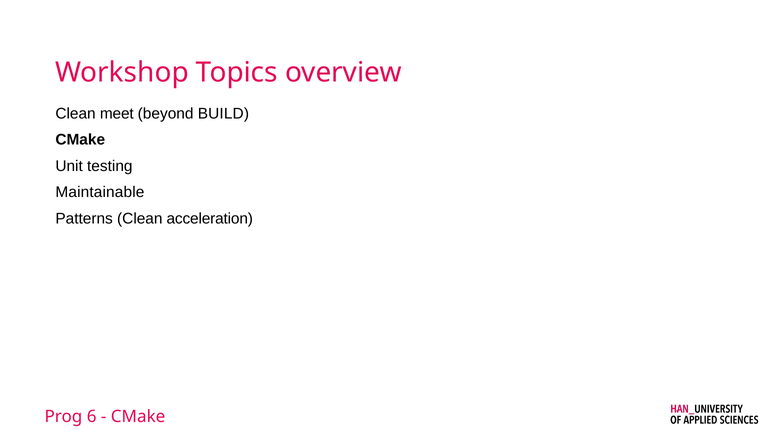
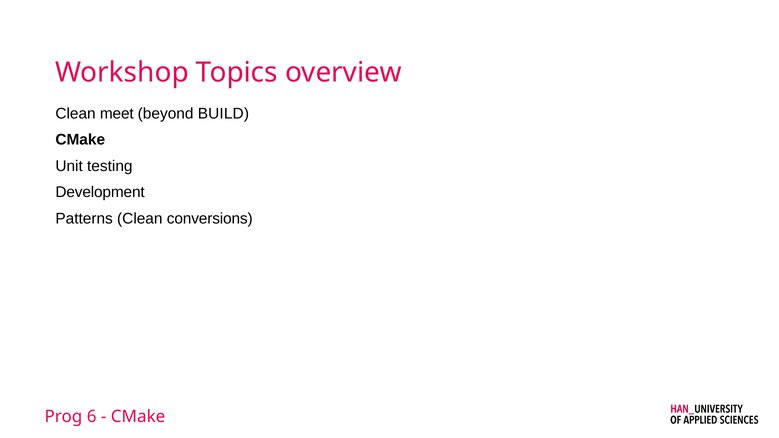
Maintainable: Maintainable -> Development (100, 192)
acceleration: acceleration -> conversions (210, 219)
